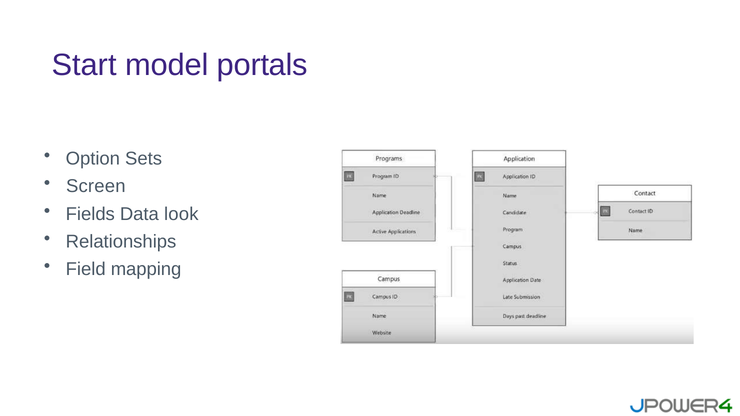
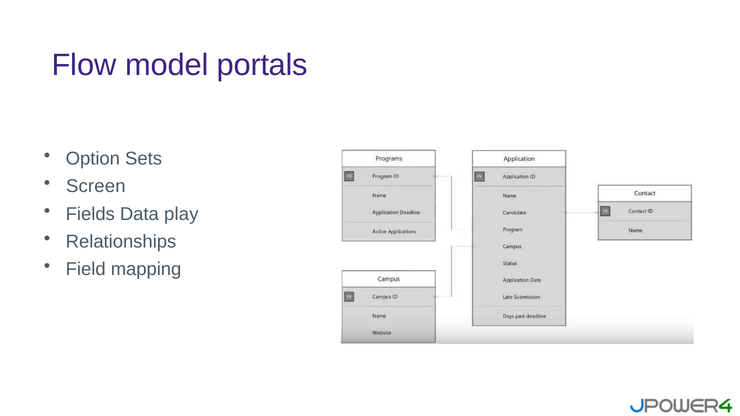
Start: Start -> Flow (84, 65)
look: look -> play (181, 214)
